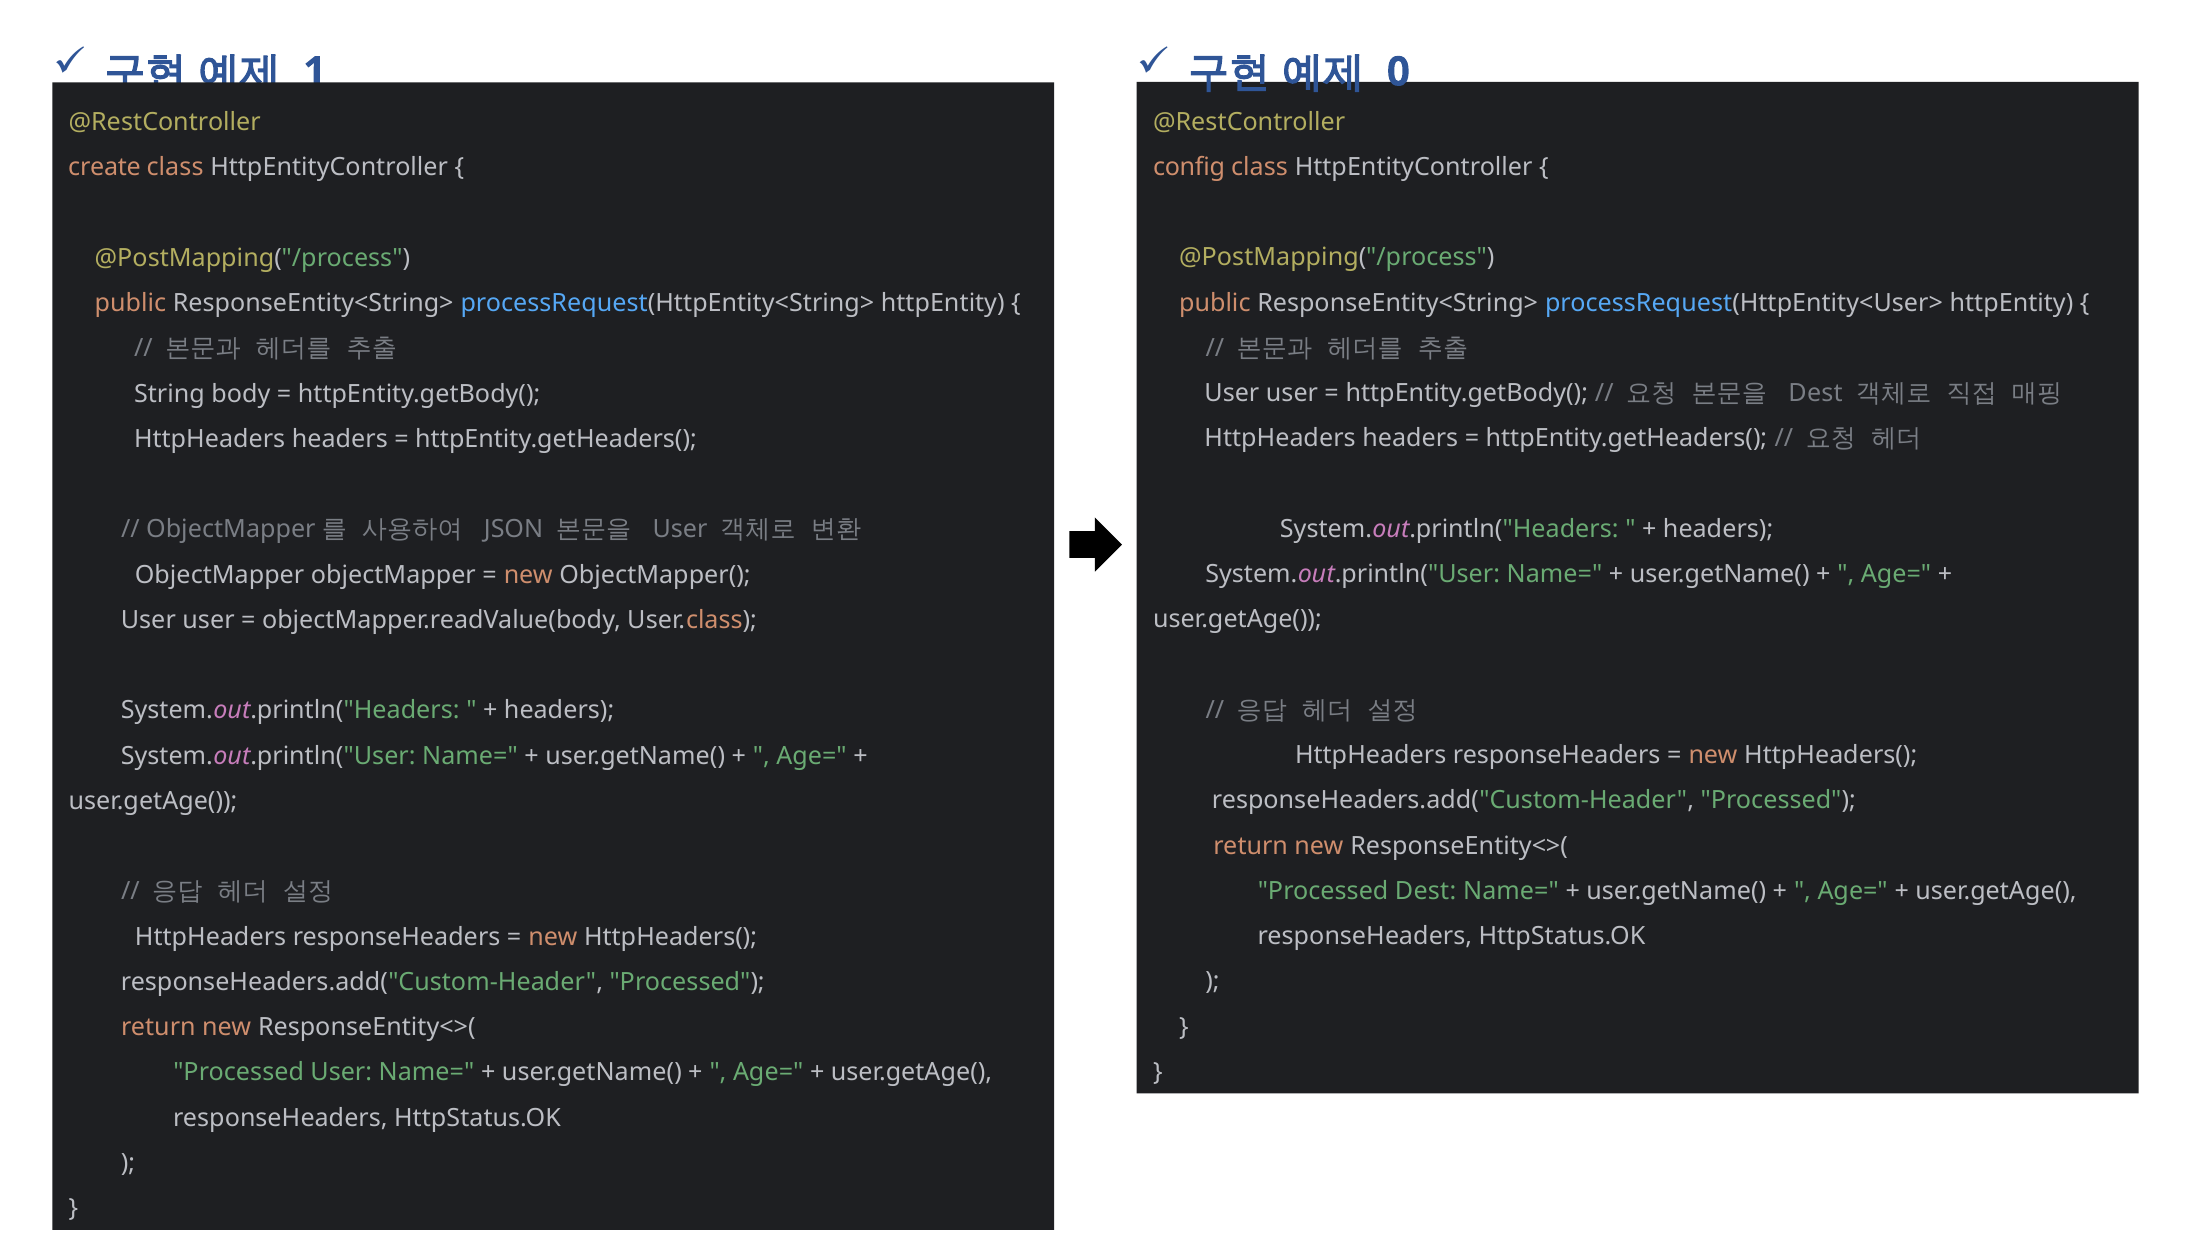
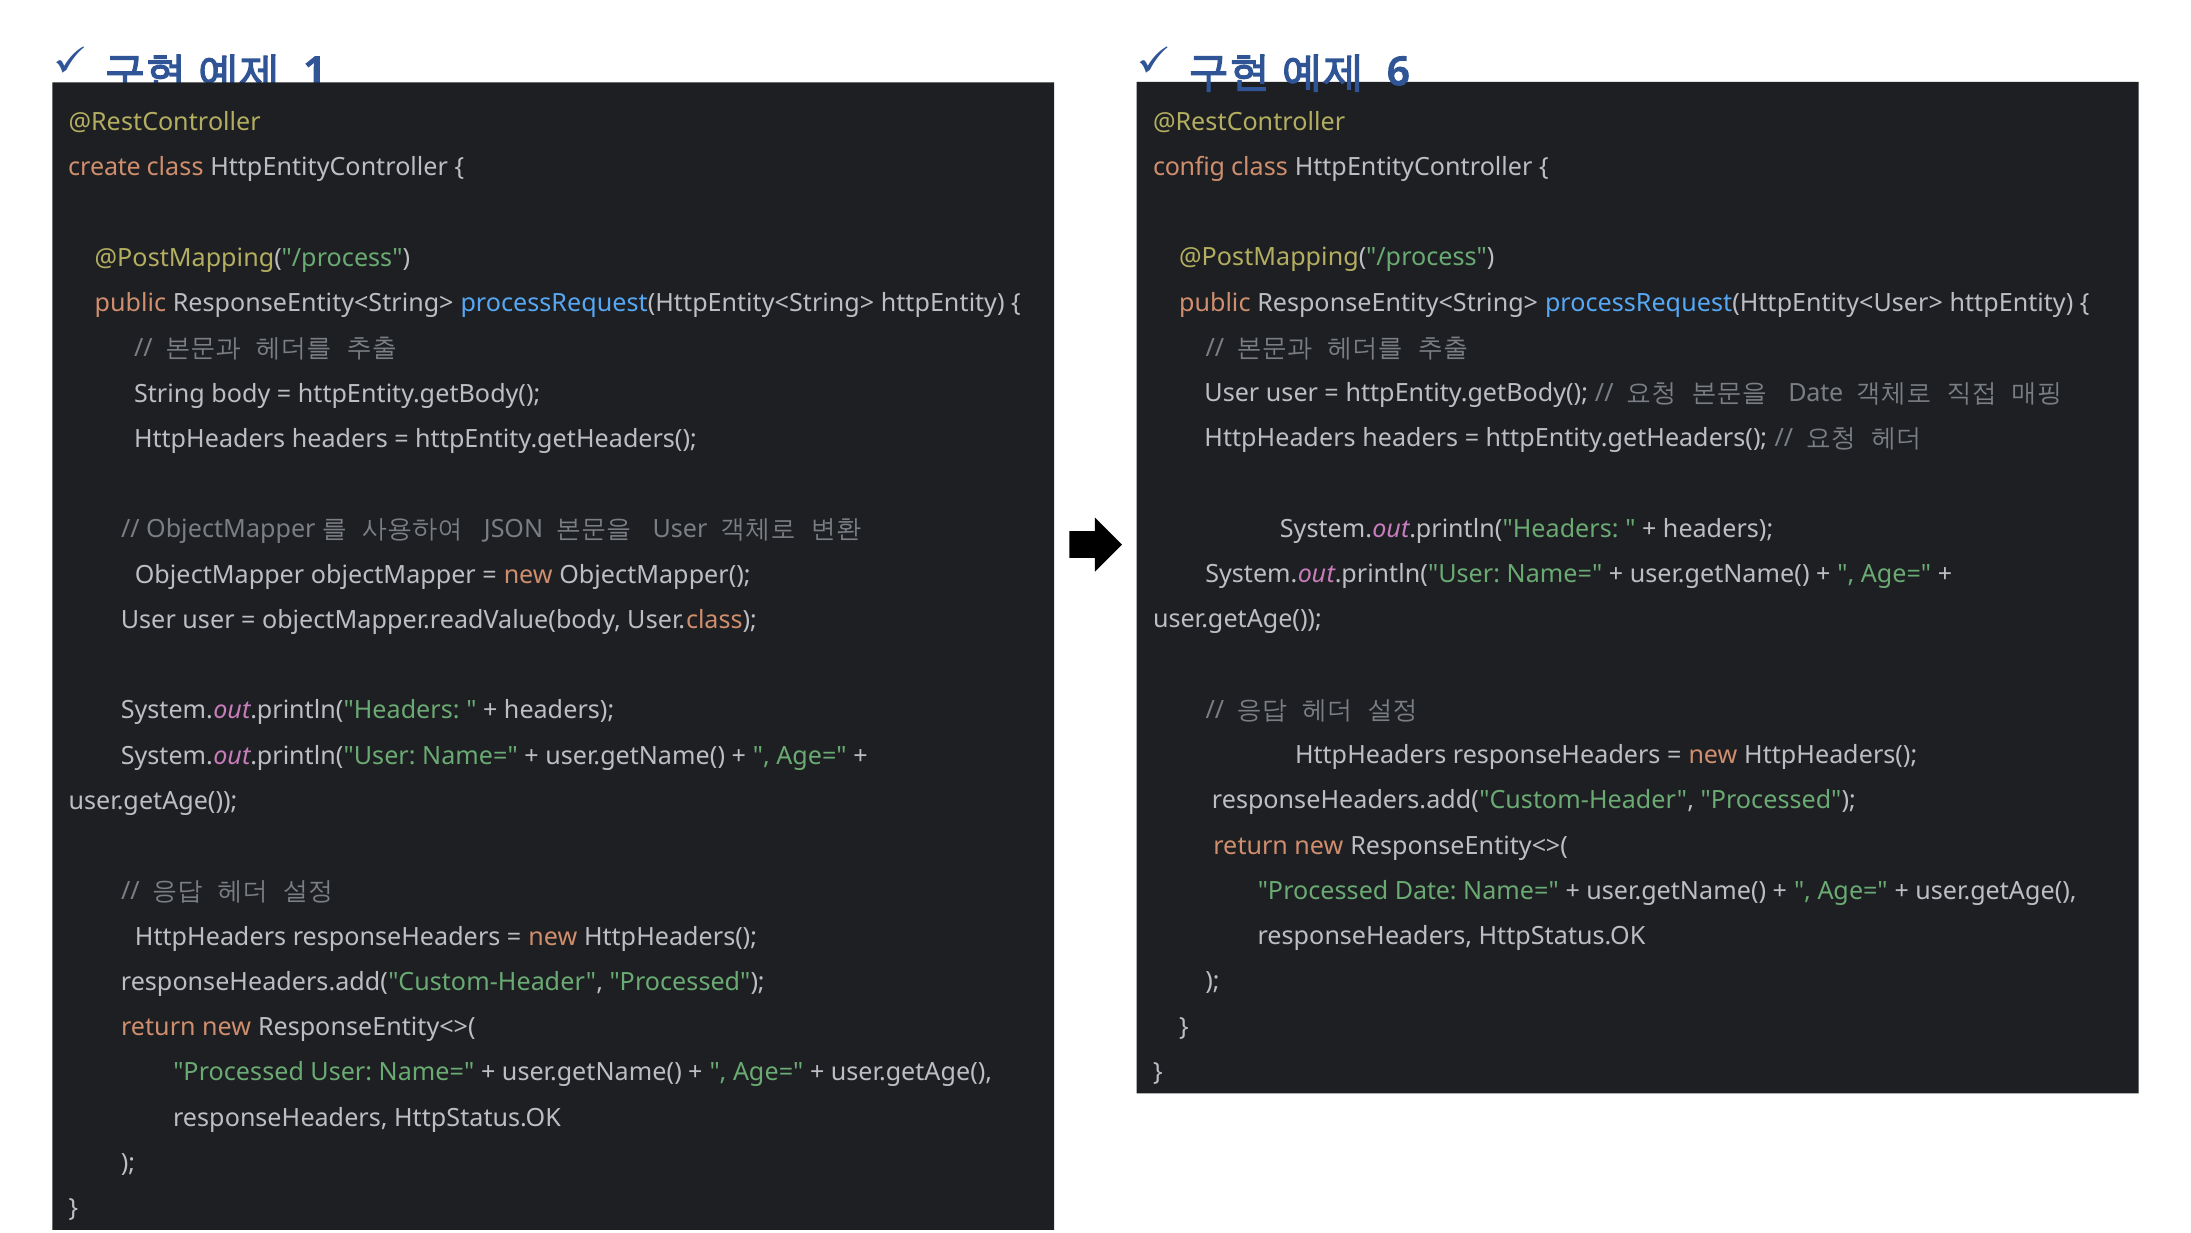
0: 0 -> 6 (1398, 72)
Dest: Dest -> Date (1816, 393)
Processed Dest: Dest -> Date (1426, 891)
